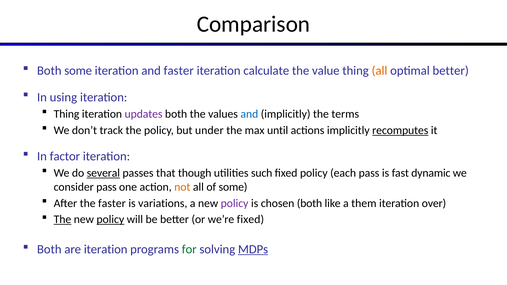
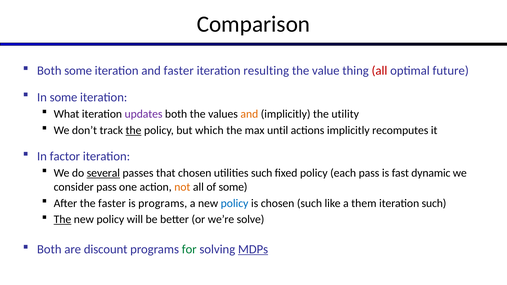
calculate: calculate -> resulting (266, 71)
all colour: orange -> red (380, 71)
optimal better: better -> future (451, 71)
In using: using -> some (64, 97)
Thing: Thing -> What (67, 114)
and colour: blue -> orange (249, 114)
terms: terms -> utility (345, 114)
the underline: none -> present (134, 130)
under: under -> which (209, 130)
recomputes underline: present -> none (400, 130)
that though: though -> chosen (195, 173)
is variations: variations -> programs (163, 203)
policy colour: purple -> blue (235, 203)
chosen both: both -> such (309, 203)
iteration over: over -> such (434, 203)
policy underline: present -> none (110, 220)
we’re fixed: fixed -> solve (251, 220)
are iteration: iteration -> discount (106, 249)
